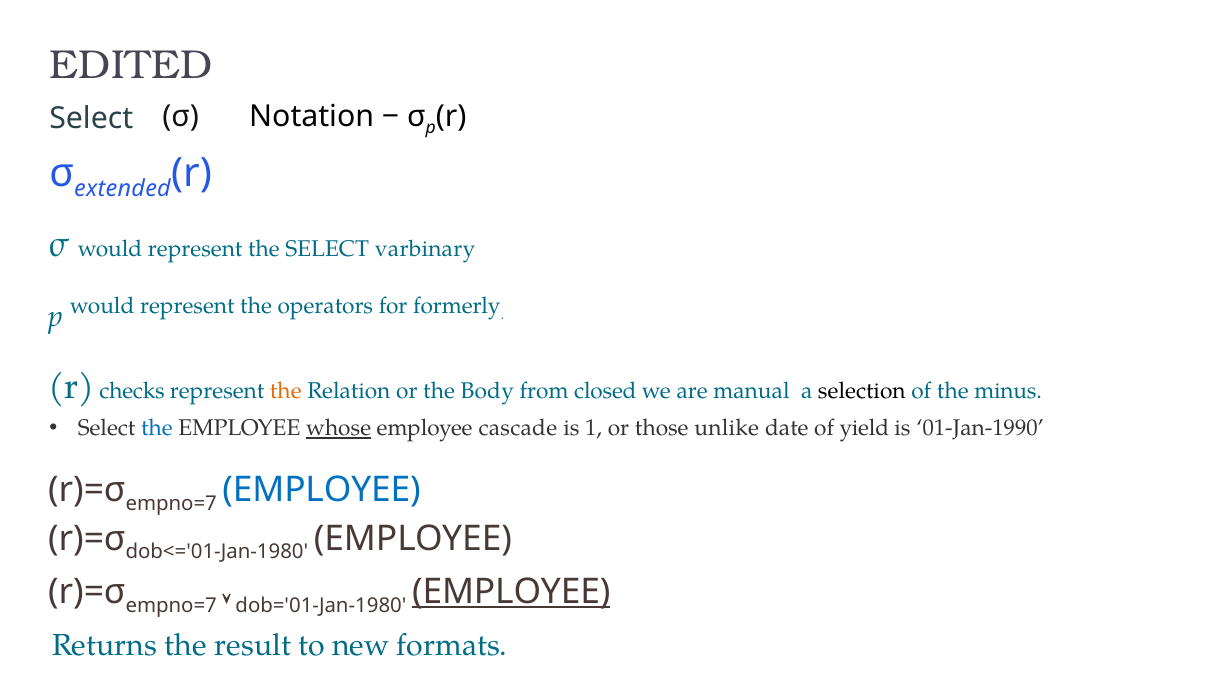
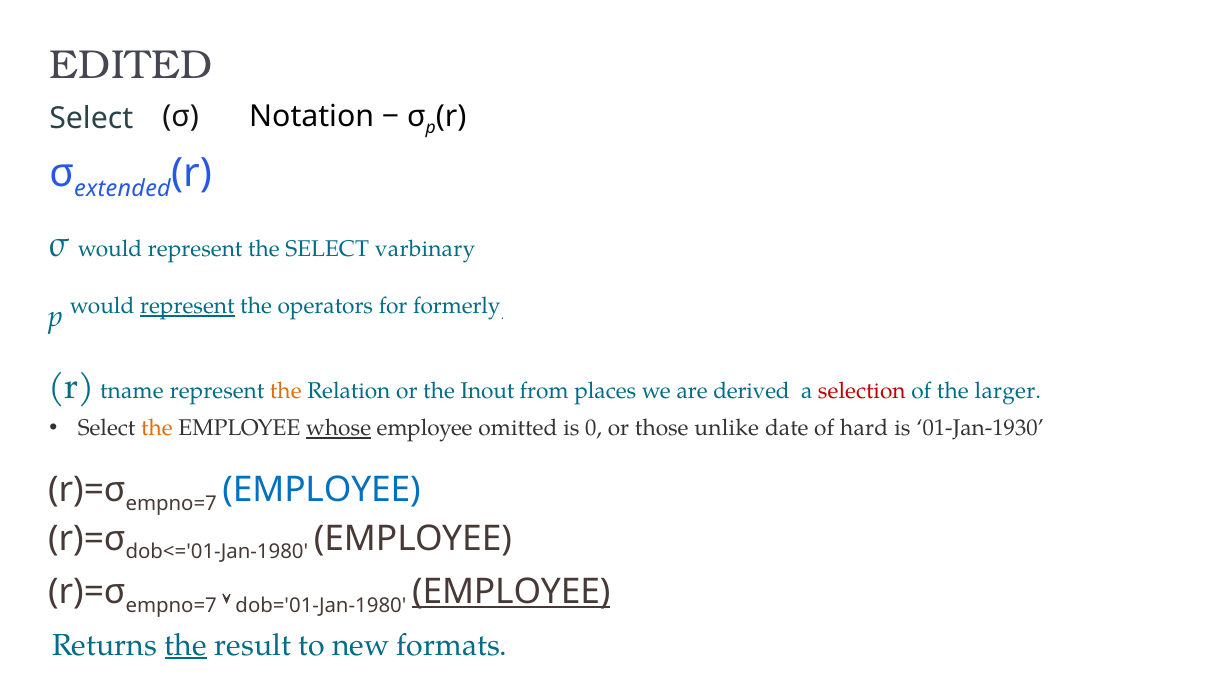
represent underline: none -> present (187, 306)
checks: checks -> tname (132, 391)
Body: Body -> Inout (487, 391)
closed: closed -> places (605, 391)
manual: manual -> derived (752, 391)
selection colour: black -> red (862, 391)
minus: minus -> larger (1008, 391)
the colour: blue -> orange (157, 428)
cascade: cascade -> omitted (518, 428)
1: 1 -> 0 (594, 428)
yield: yield -> hard (864, 428)
01-Jan-1990: 01-Jan-1990 -> 01-Jan-1930 (980, 428)
the underline: none -> present (186, 645)
